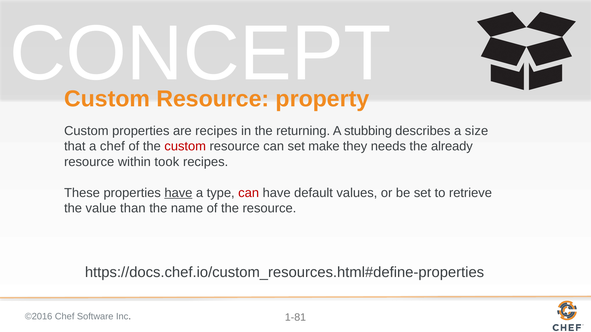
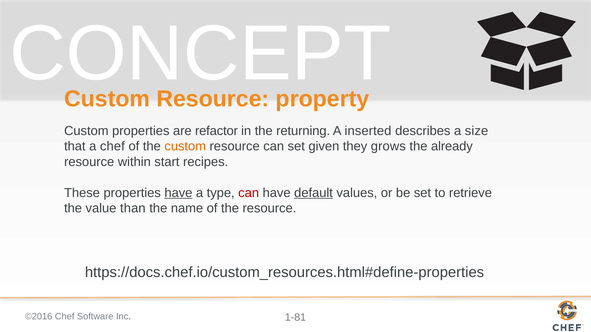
are recipes: recipes -> refactor (216, 131)
stubbing: stubbing -> inserted (368, 131)
custom colour: red -> orange (185, 146)
make: make -> given (324, 146)
needs: needs -> grows (388, 146)
took: took -> start (167, 162)
default underline: none -> present (314, 193)
